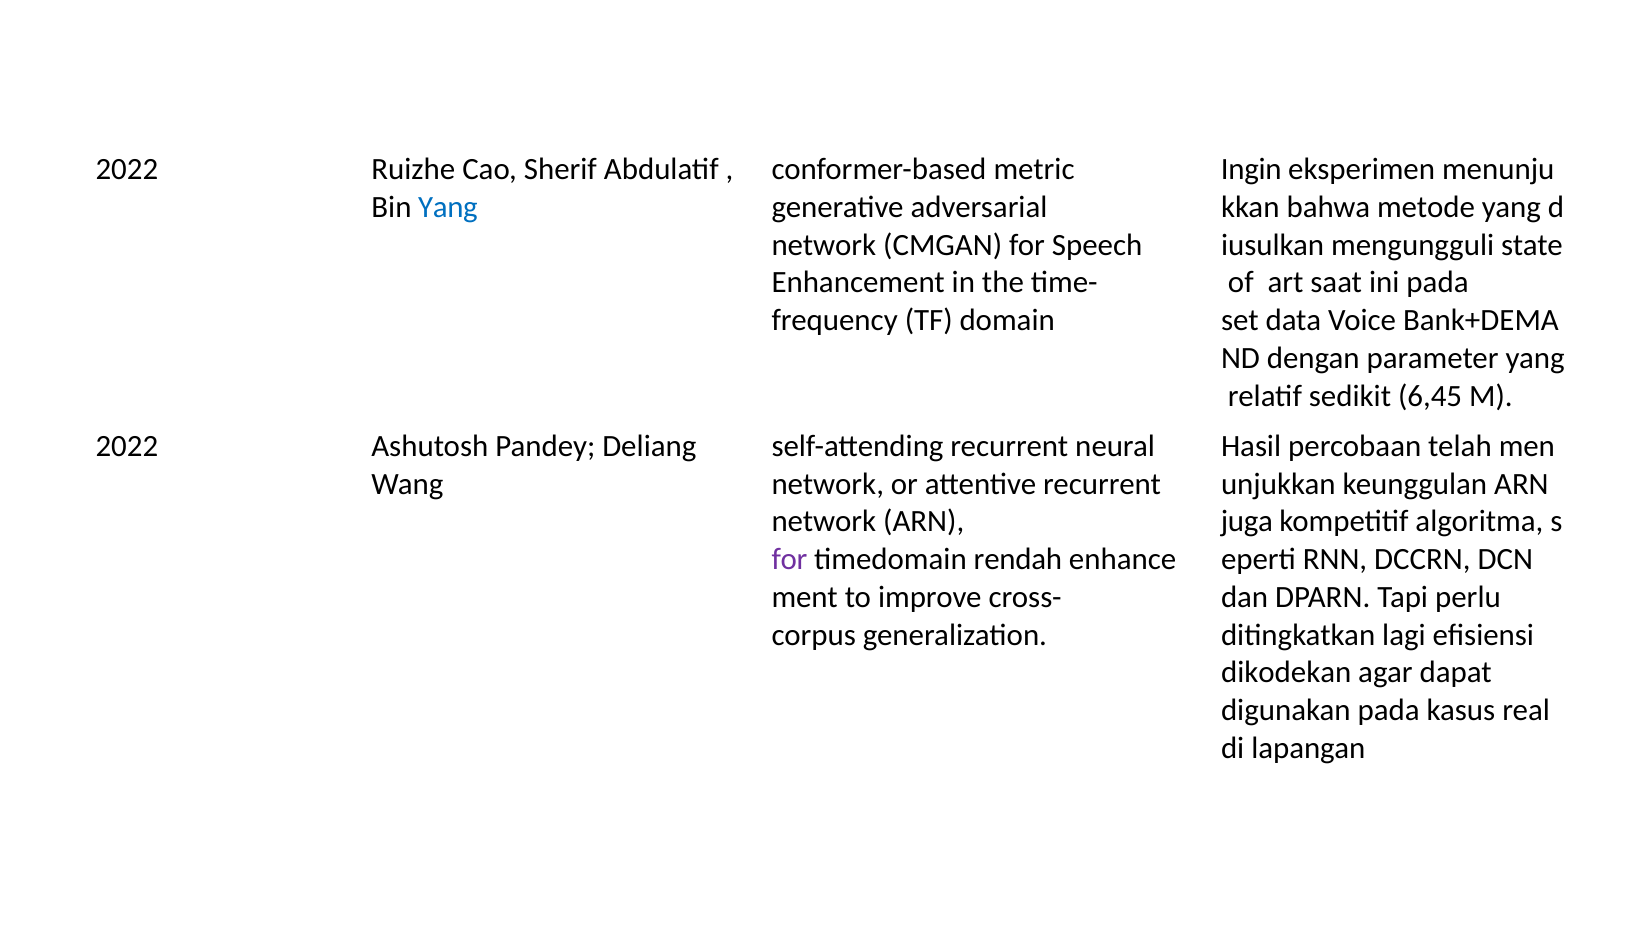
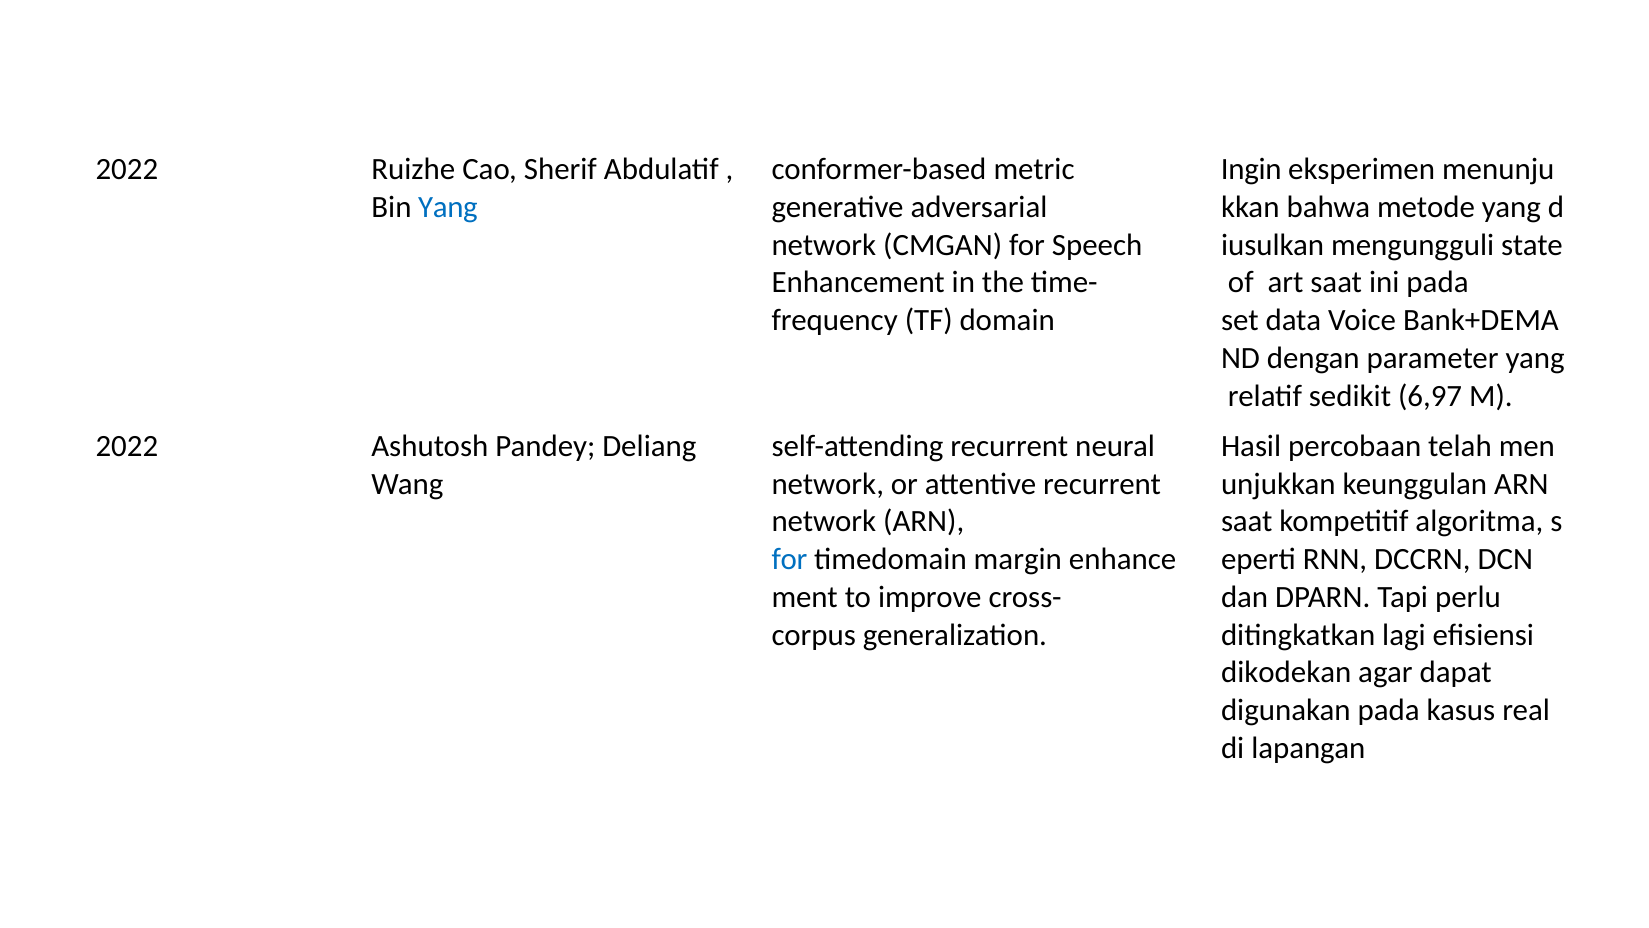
6,45: 6,45 -> 6,97 (1430, 396)
juga: juga -> saat (1247, 521)
for colour: purple -> blue (790, 559)
rendah: rendah -> margin (1018, 559)
